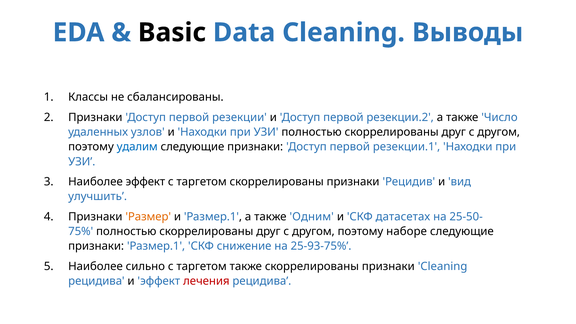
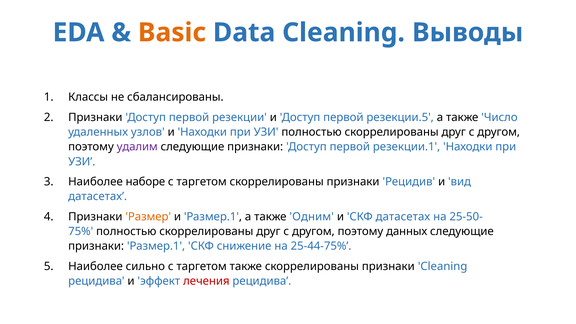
Basic colour: black -> orange (172, 33)
резекции.2: резекции.2 -> резекции.5 (400, 117)
удалим colour: blue -> purple (137, 147)
Наиболее эффект: эффект -> наборе (145, 182)
улучшить: улучшить -> датасетах (98, 196)
наборе: наборе -> данных (407, 231)
25-93-75%: 25-93-75% -> 25-44-75% (321, 246)
